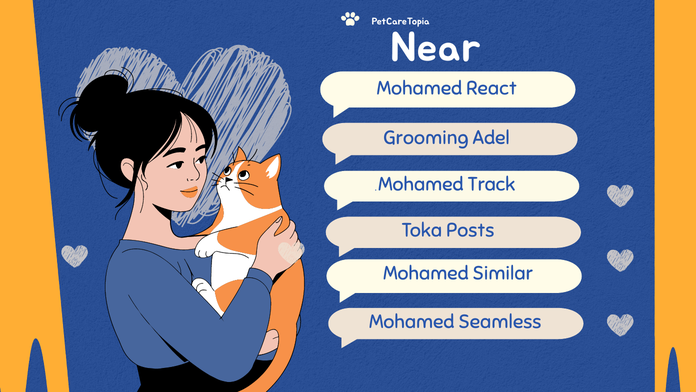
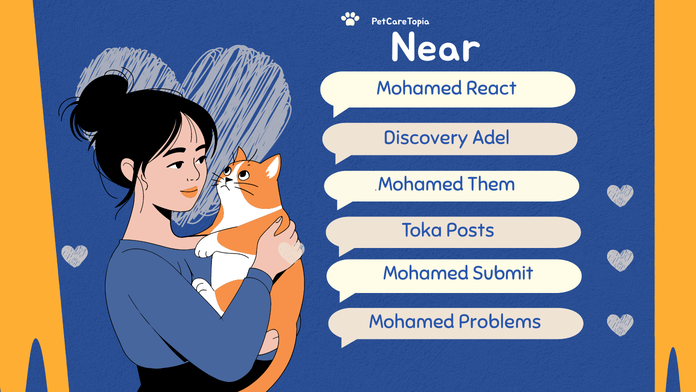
Grooming: Grooming -> Discovery (426, 138)
Track: Track -> Them (491, 184)
Similar: Similar -> Submit (503, 273)
Seamless: Seamless -> Problems (500, 322)
